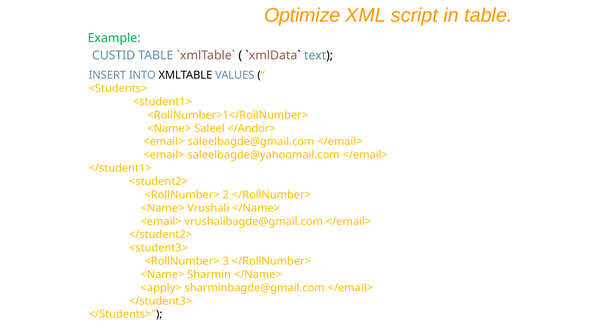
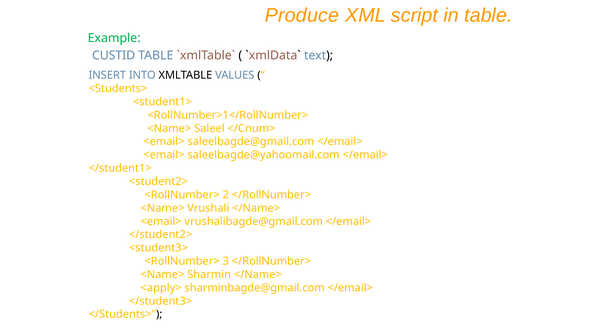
Optimize: Optimize -> Produce (302, 15)
</Andor>: </Andor> -> </Cnum> (251, 129)
